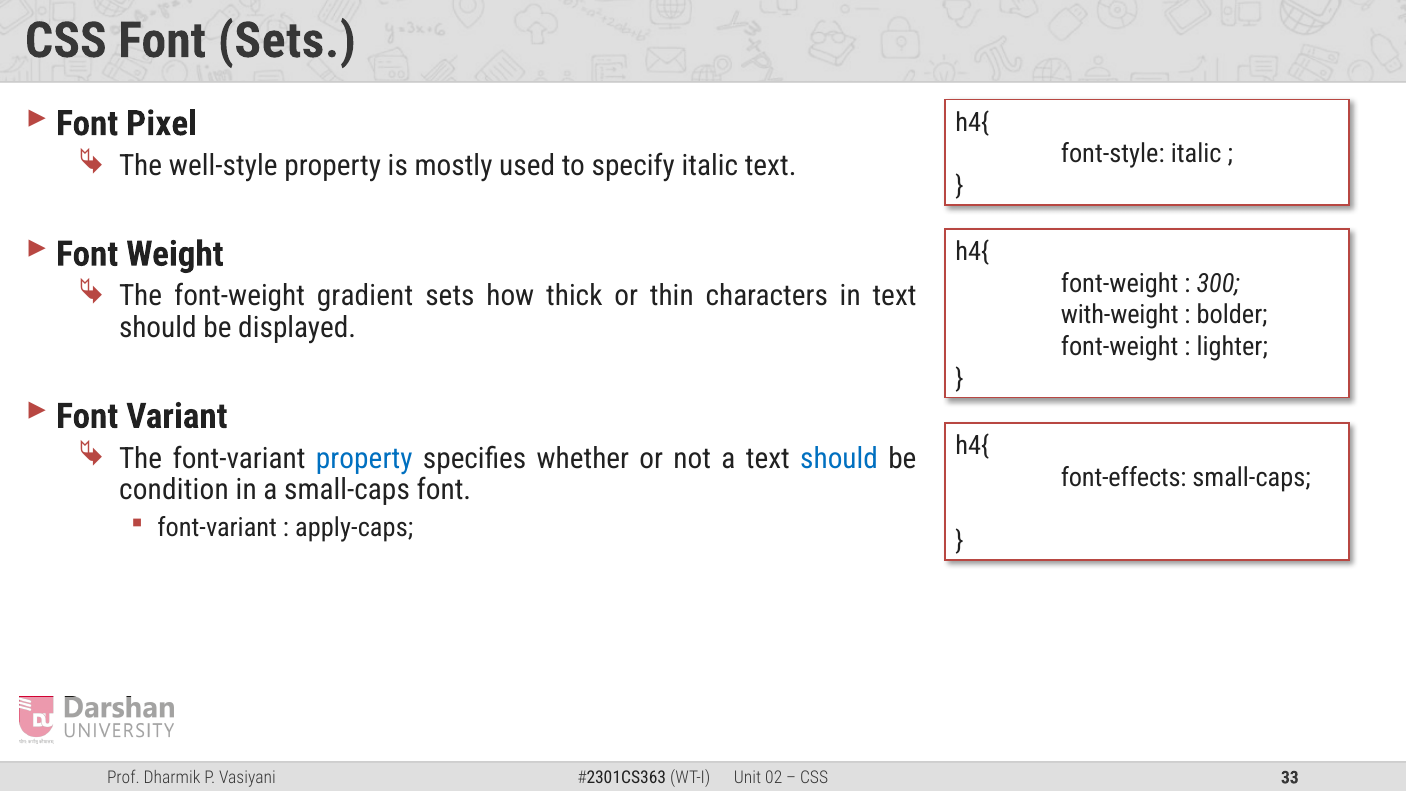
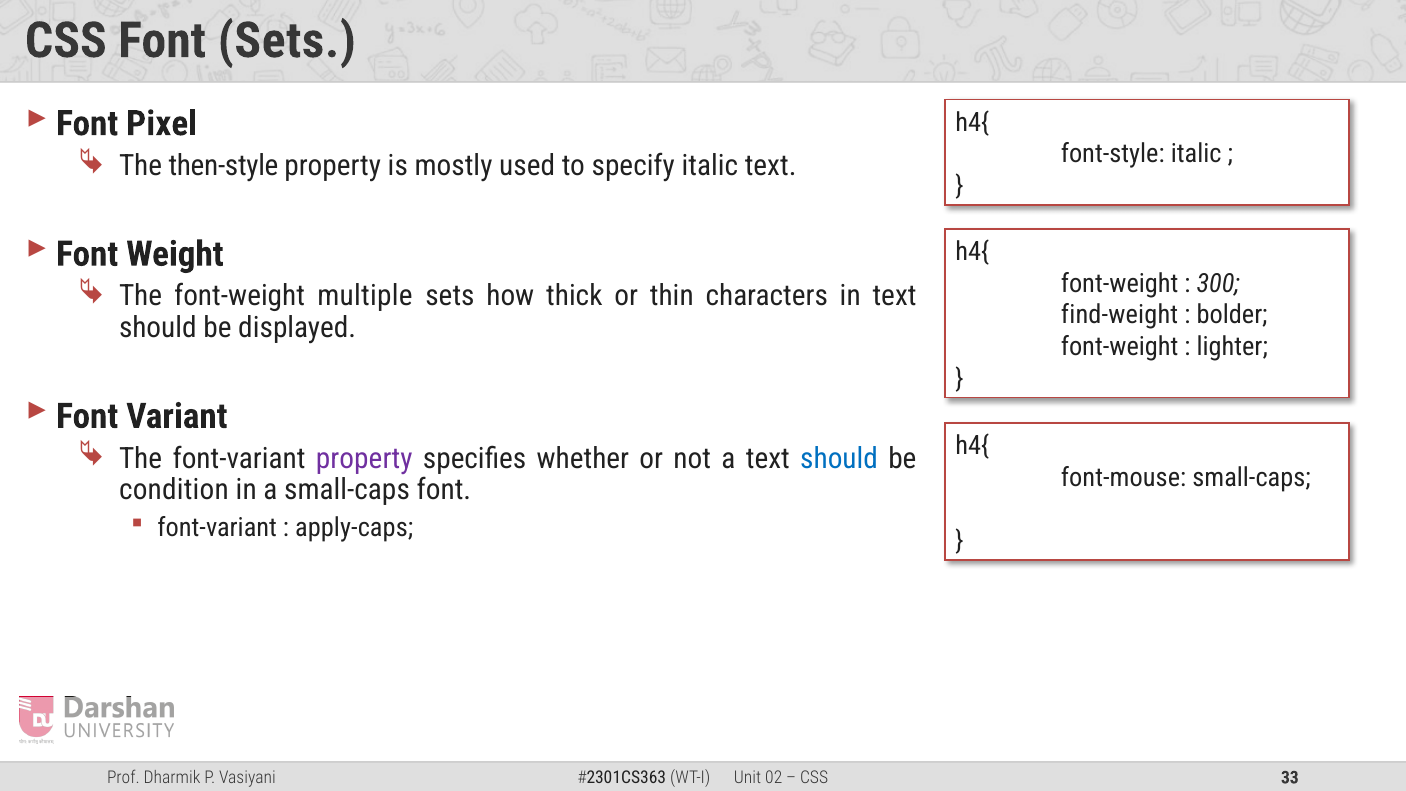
well-style: well-style -> then-style (223, 166)
gradient: gradient -> multiple (365, 296)
with-weight: with-weight -> find-weight (1120, 315)
property colour: blue -> purple (364, 458)
font-effects: font-effects -> font-mouse (1124, 478)
